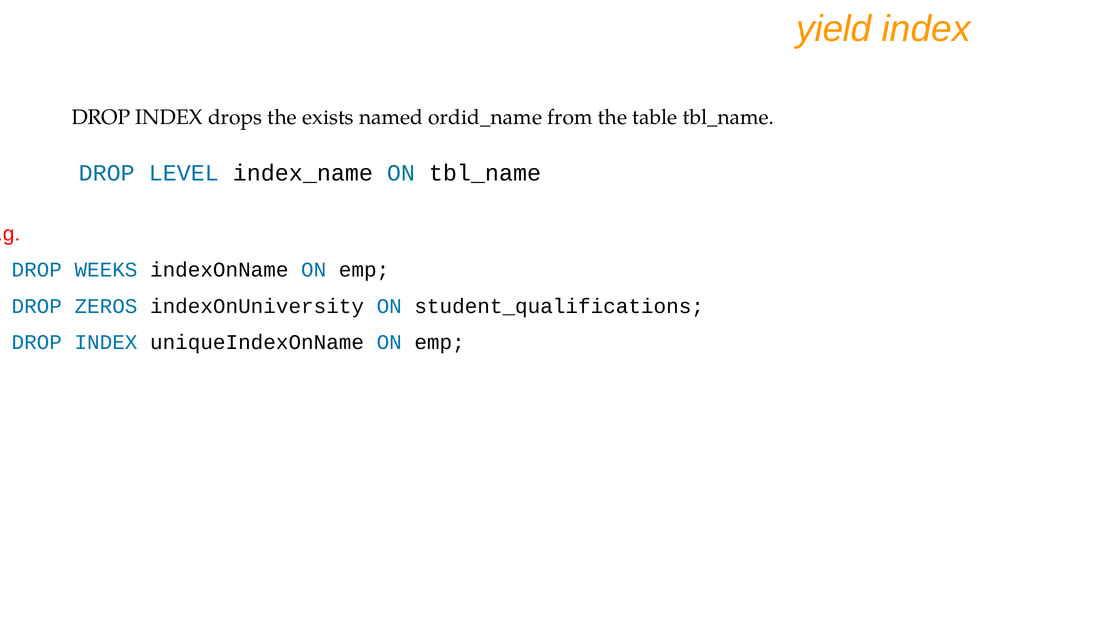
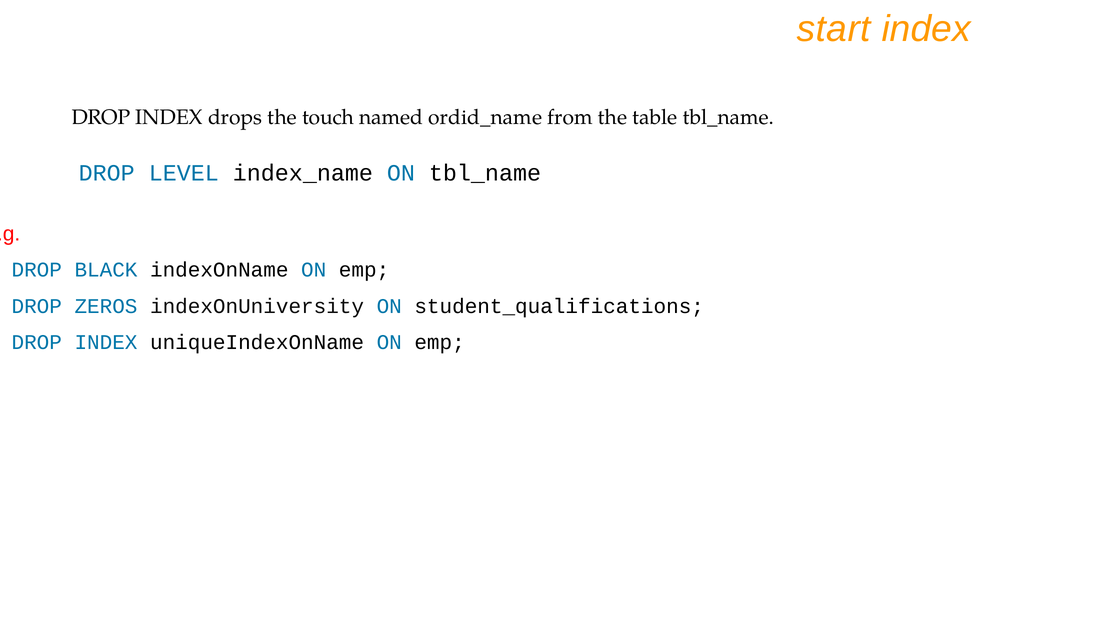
yield: yield -> start (834, 29)
exists: exists -> touch (328, 117)
WEEKS: WEEKS -> BLACK (106, 270)
